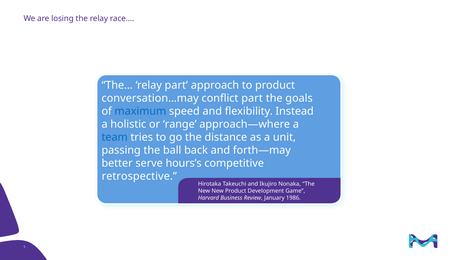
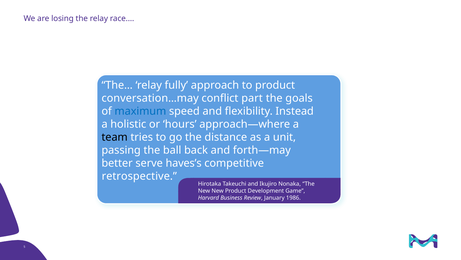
relay part: part -> fully (176, 85)
range: range -> hours (180, 124)
team colour: blue -> black (115, 137)
hours’s: hours’s -> haves’s (184, 163)
